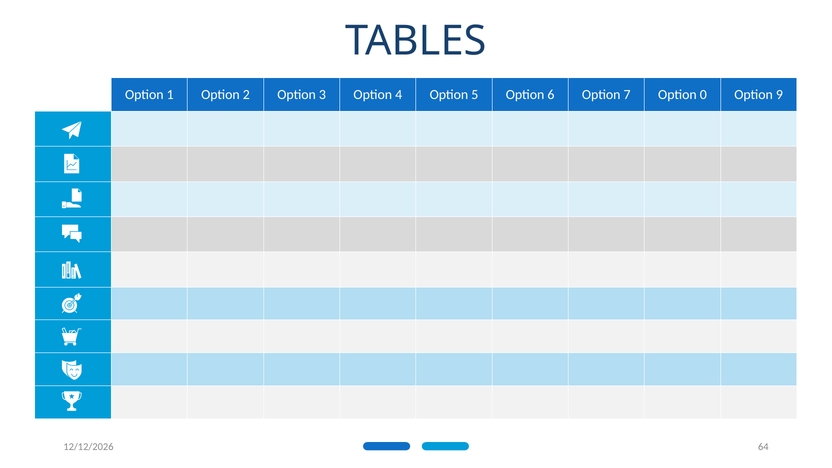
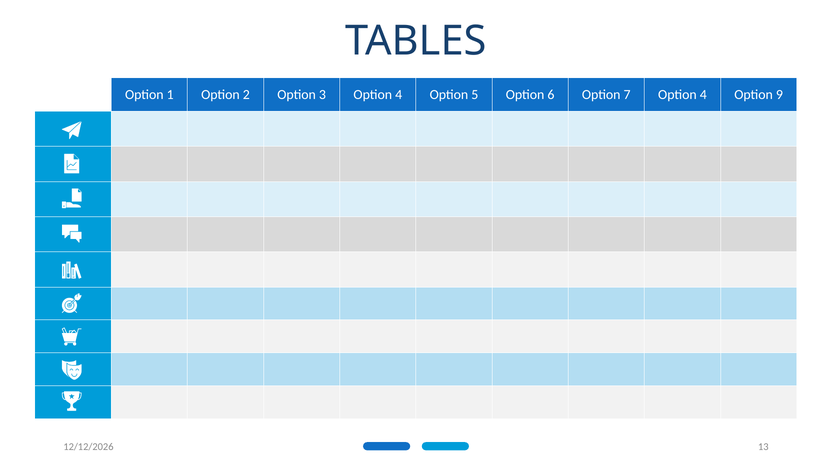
7 Option 0: 0 -> 4 (703, 95)
64: 64 -> 13 (763, 447)
